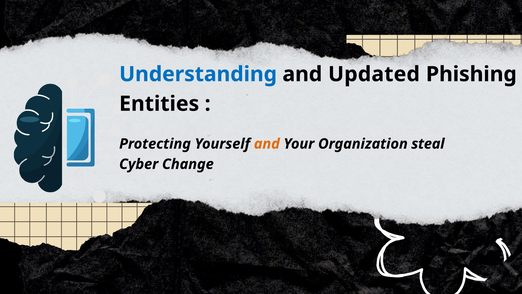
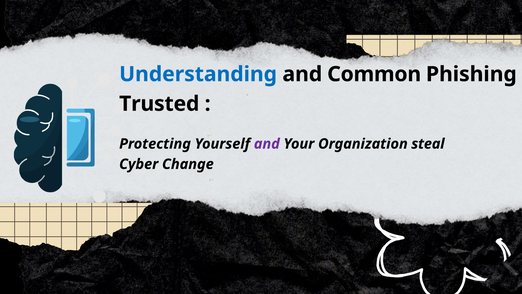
Updated: Updated -> Common (374, 74)
Entities: Entities -> Trusted (159, 104)
and colour: orange -> purple (267, 144)
